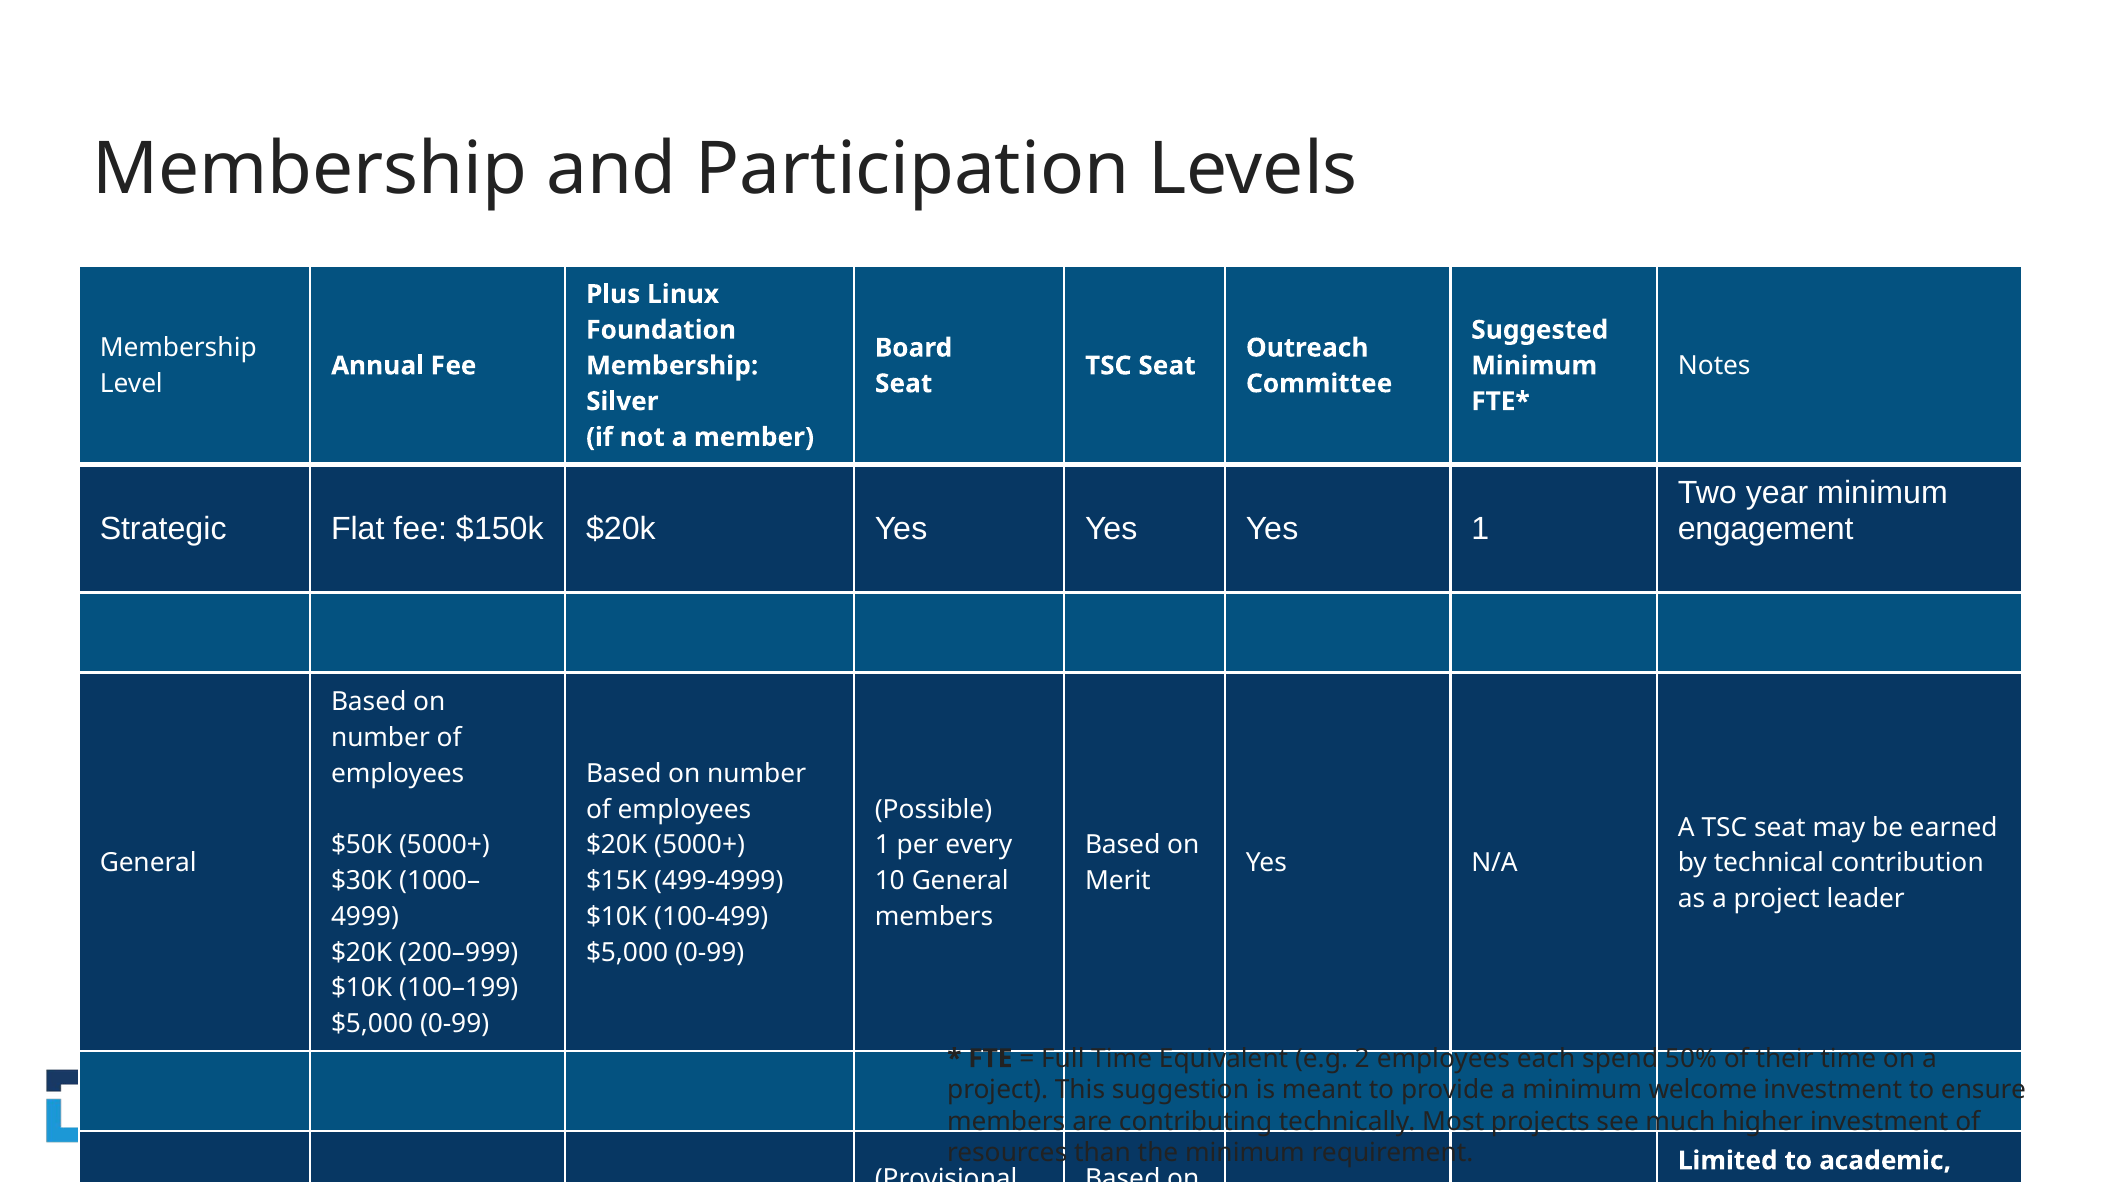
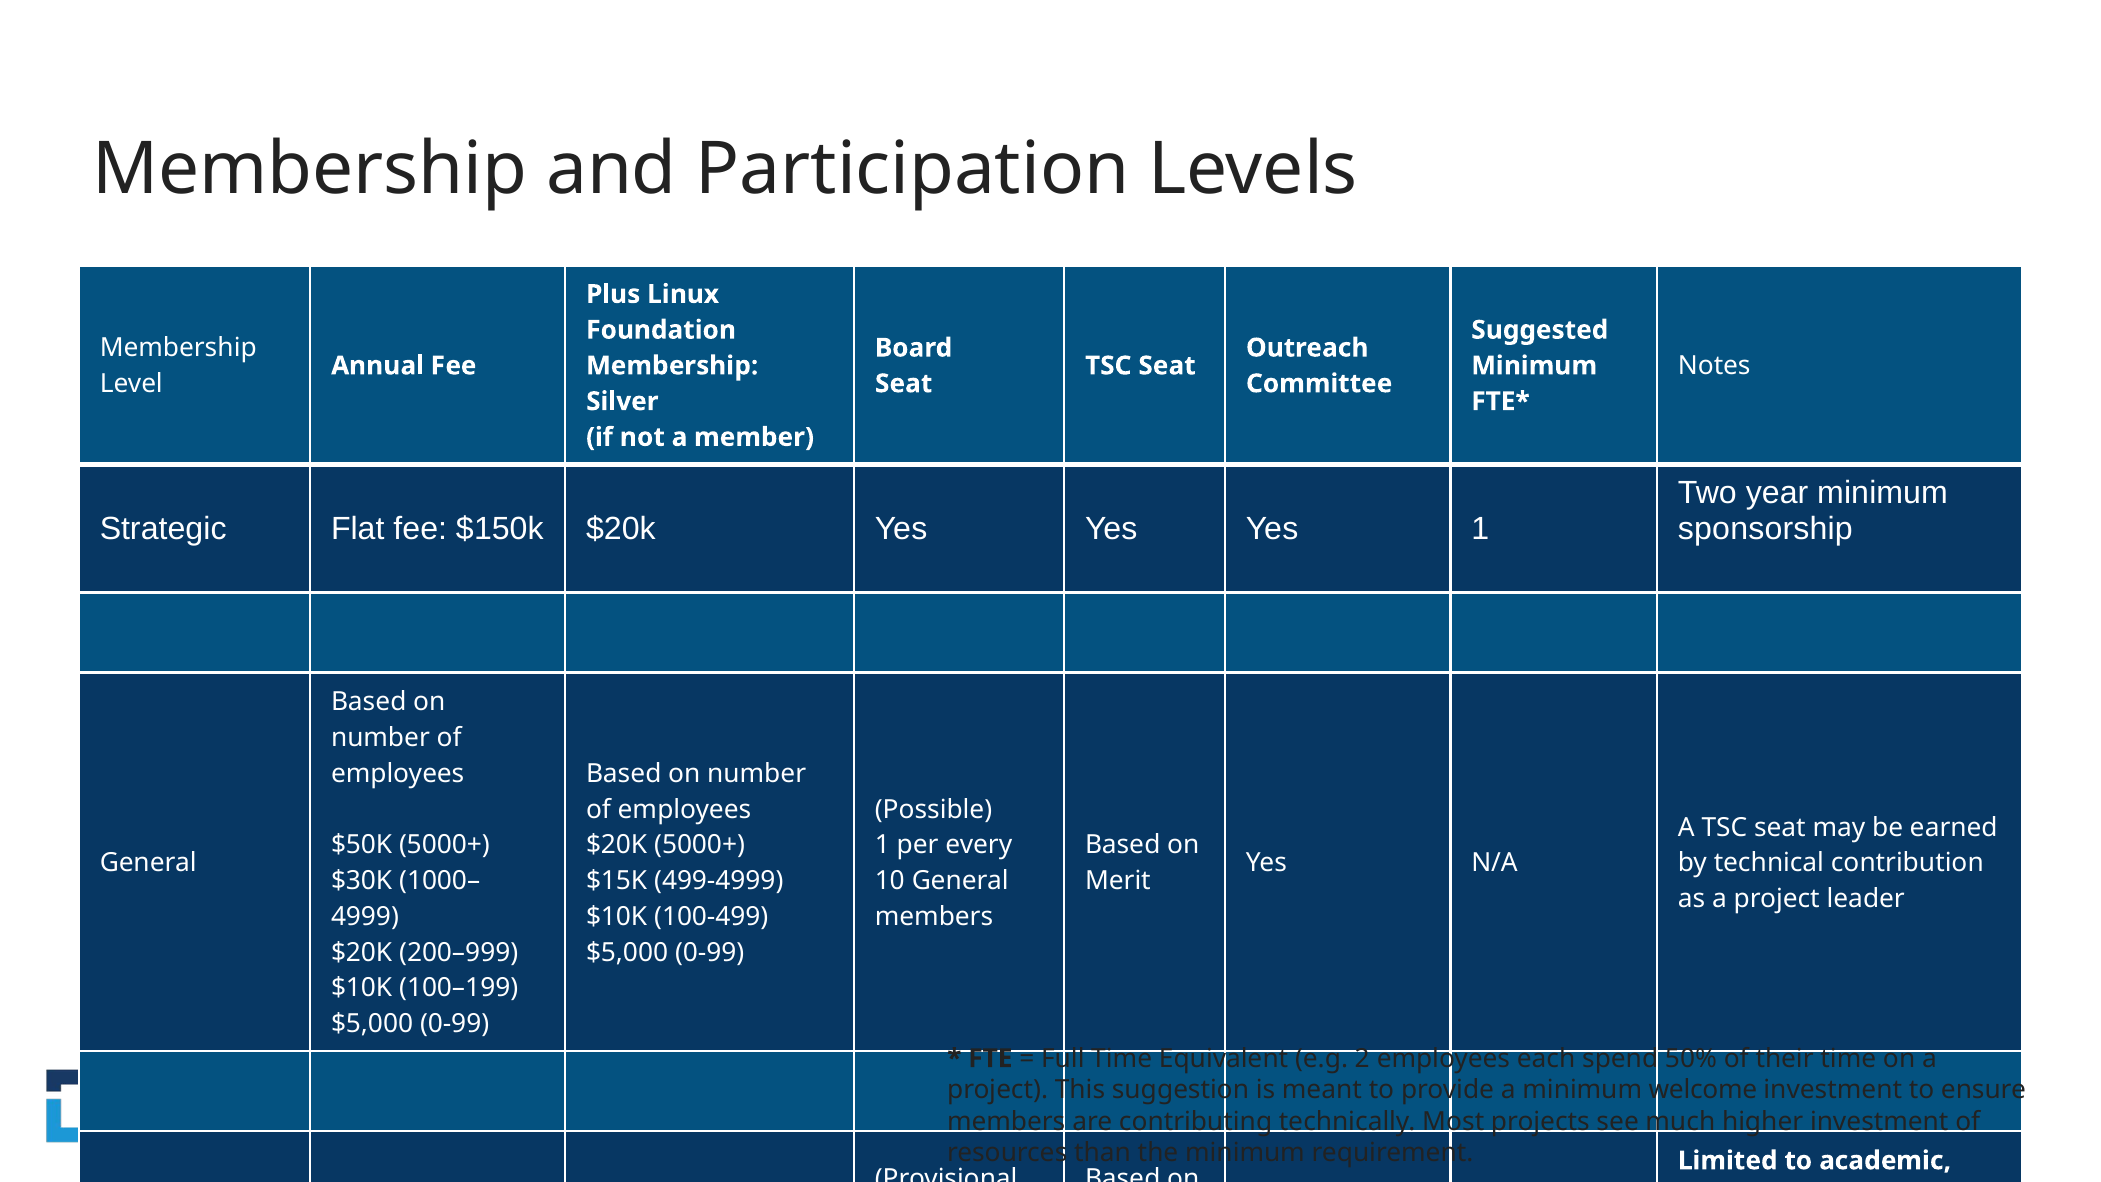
engagement: engagement -> sponsorship (1765, 529)
